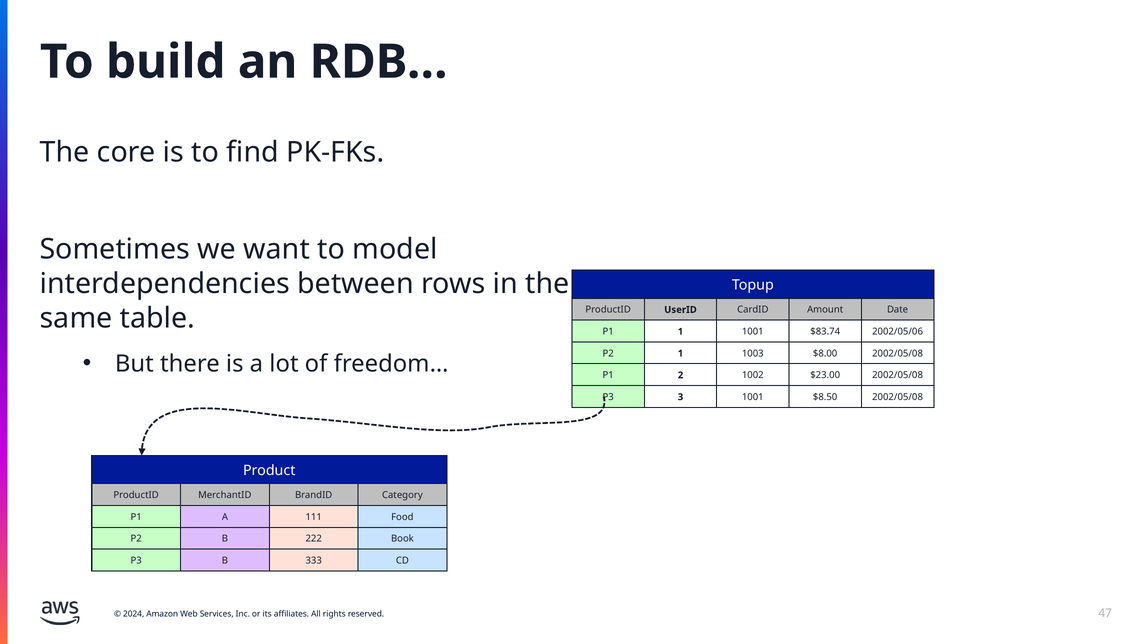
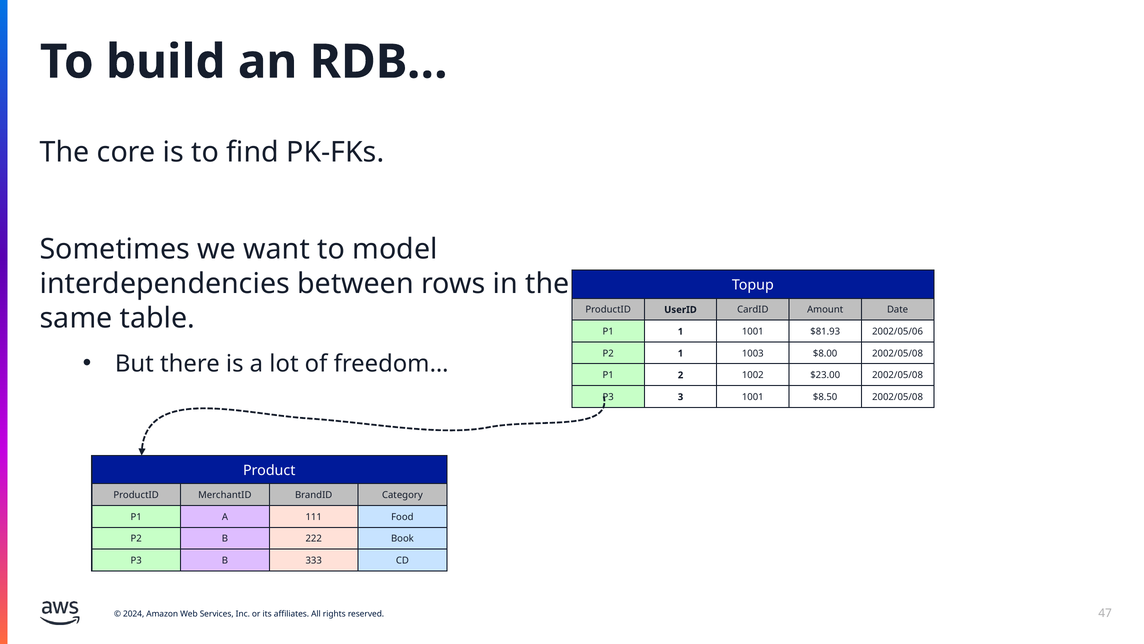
$83.74: $83.74 -> $81.93 (825, 331)
